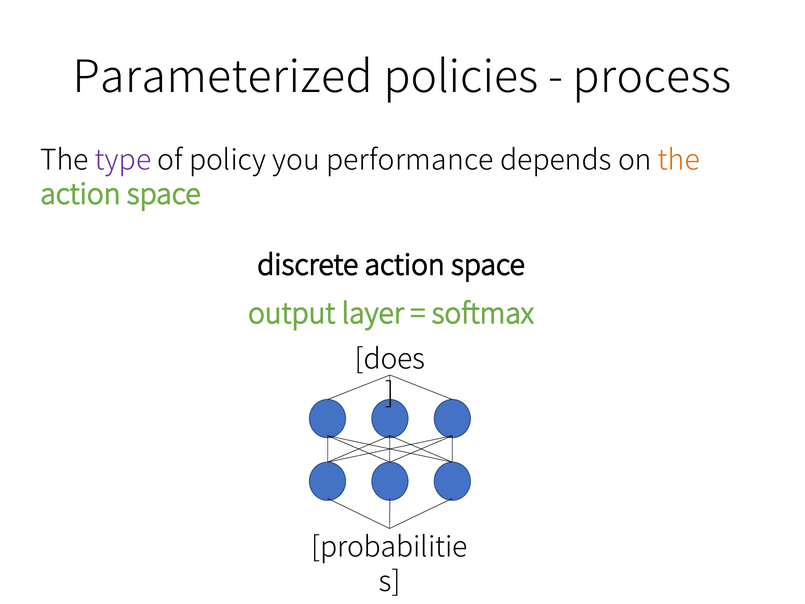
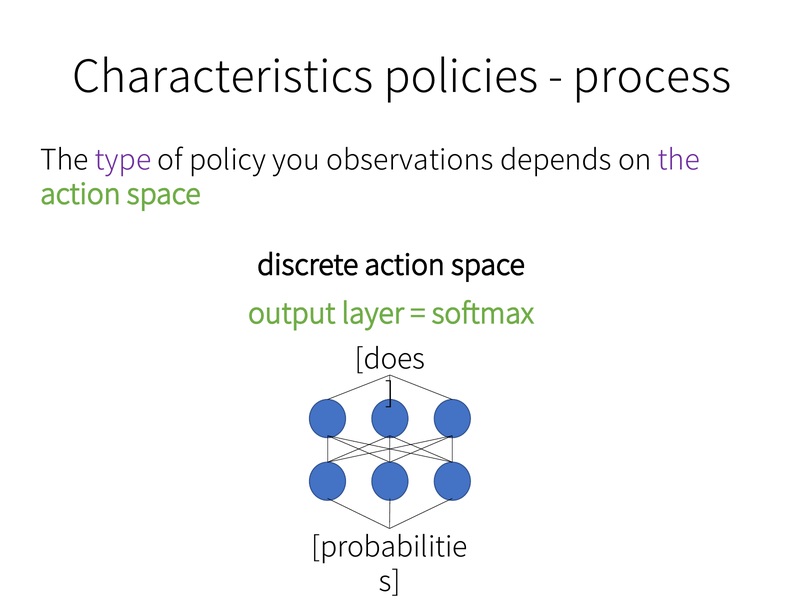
Parameterized: Parameterized -> Characteristics (223, 78)
performance: performance -> observations (410, 160)
the colour: orange -> purple (679, 160)
